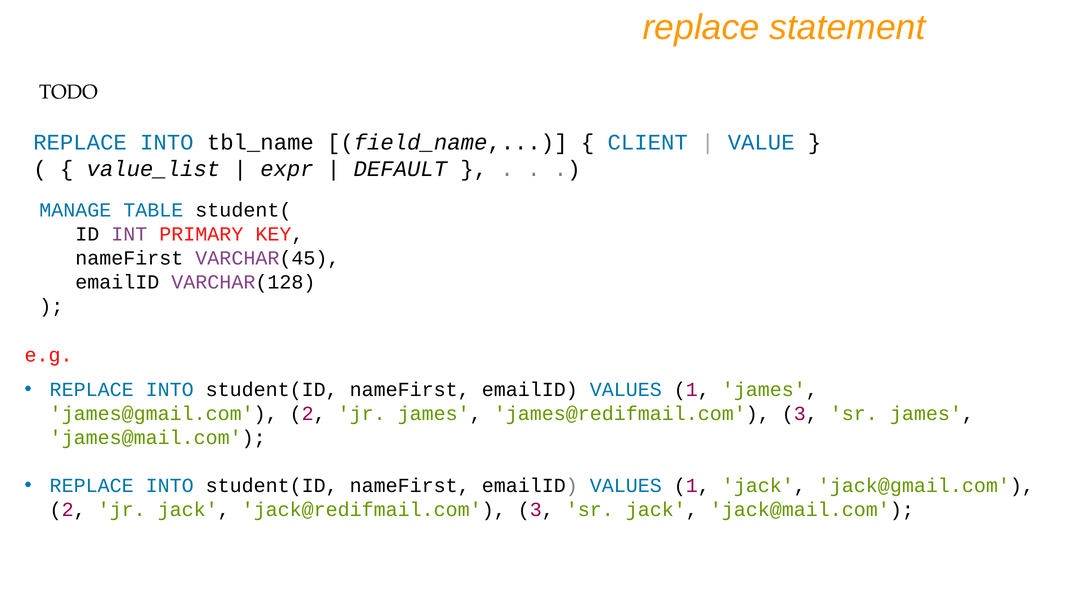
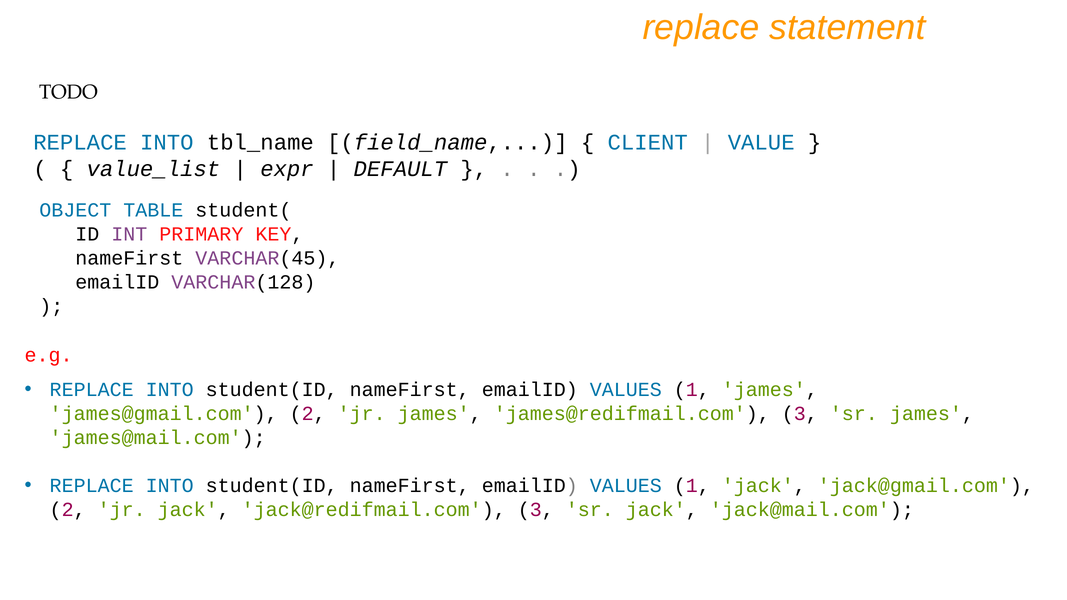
MANAGE: MANAGE -> OBJECT (75, 210)
